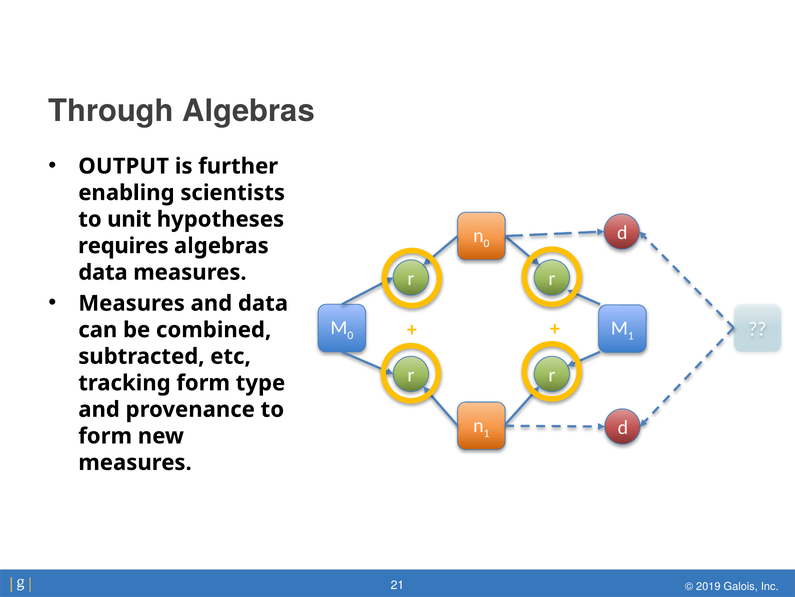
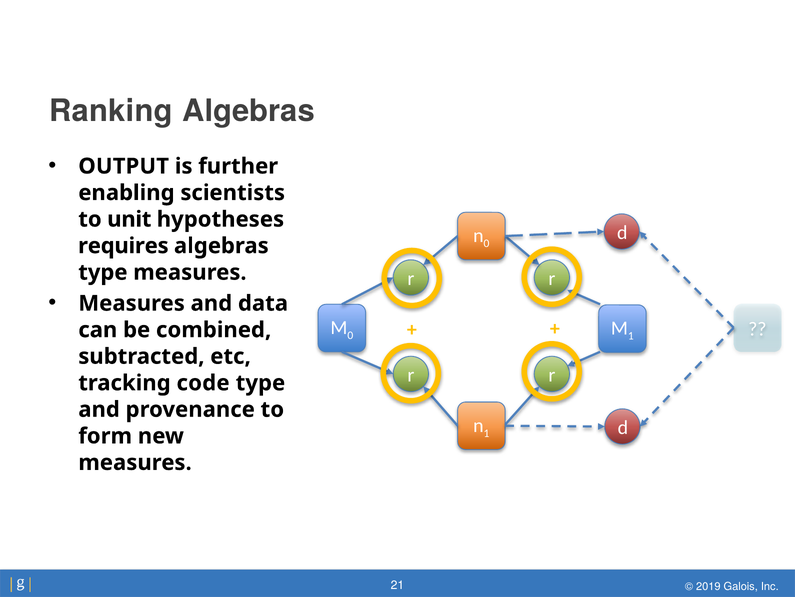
Through: Through -> Ranking (111, 111)
data: data -> type (103, 272)
tracking form: form -> code (203, 383)
